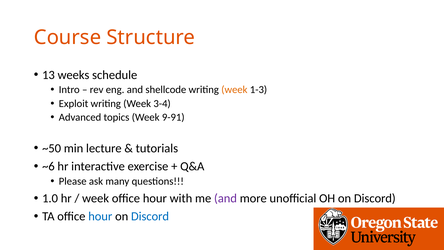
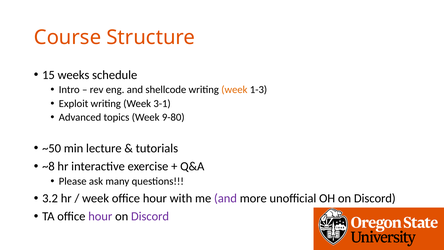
13: 13 -> 15 (48, 75)
3-4: 3-4 -> 3-1 (162, 103)
9-91: 9-91 -> 9-80 (173, 117)
~6: ~6 -> ~8 (48, 166)
1.0: 1.0 -> 3.2 (50, 198)
hour colour: blue -> purple (100, 216)
Discord colour: blue -> purple (150, 216)
